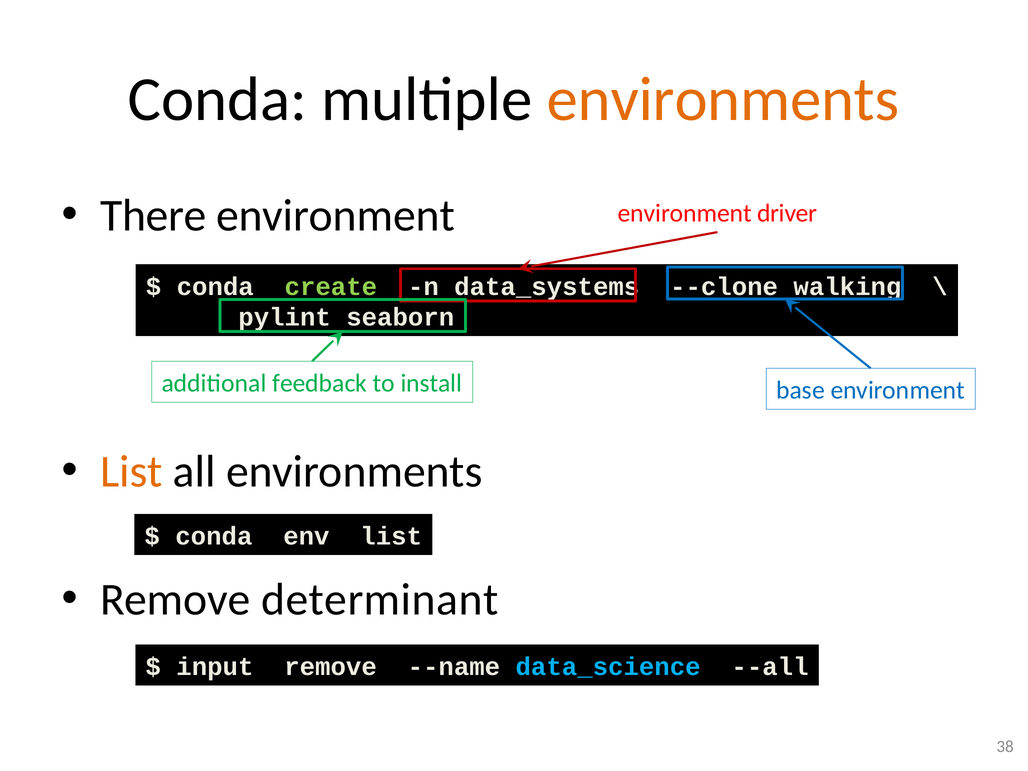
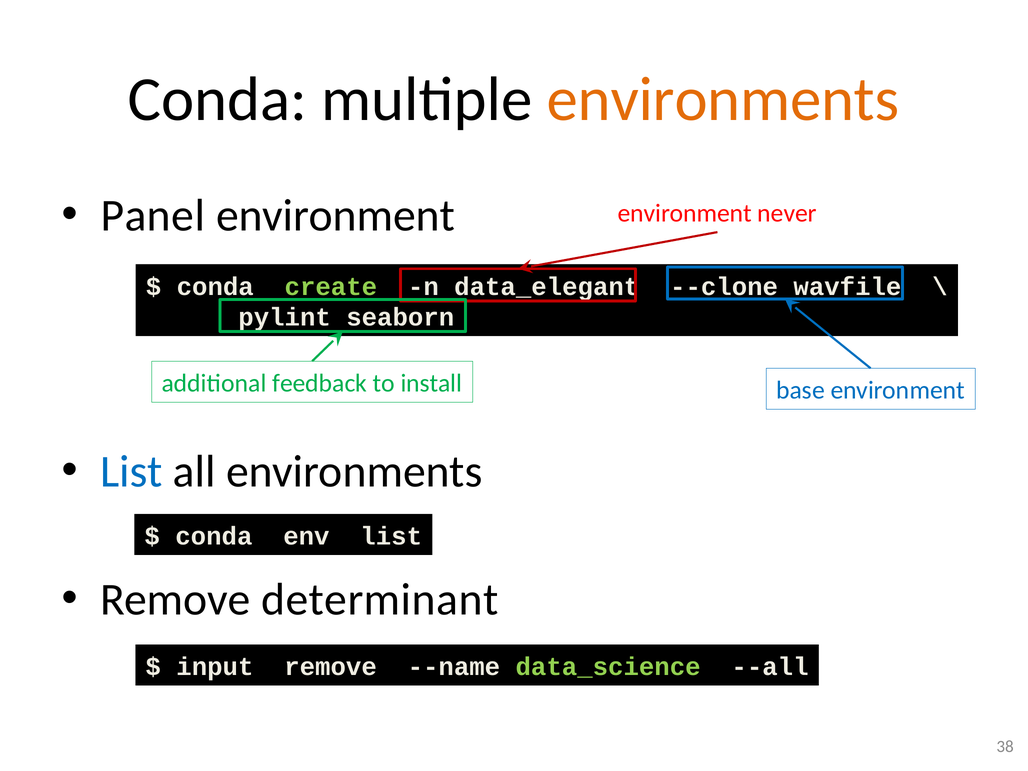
There: There -> Panel (153, 216)
driver: driver -> never (787, 213)
data_systems: data_systems -> data_elegant (547, 287)
walking: walking -> wavfile (847, 287)
List colour: orange -> blue (131, 472)
data_science colour: light blue -> light green (608, 667)
